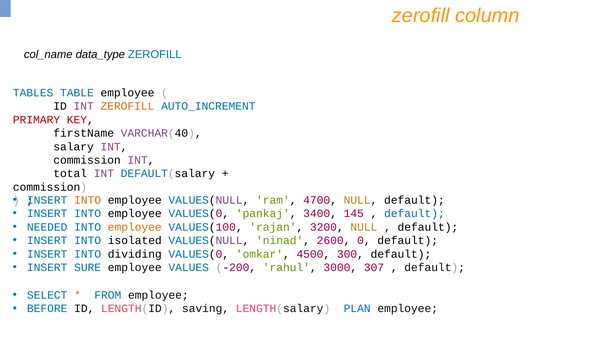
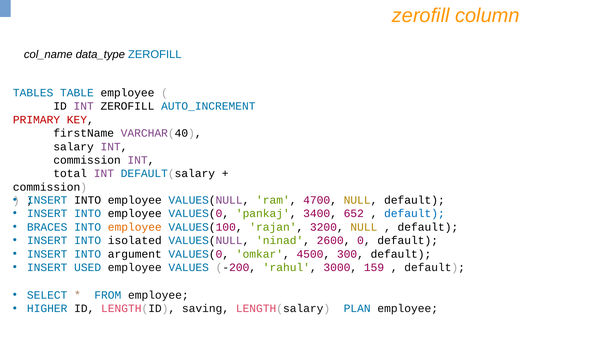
ZEROFILL colour: orange -> black (127, 106)
INTO colour: orange -> black (88, 200)
145: 145 -> 652 (354, 214)
NEEDED: NEEDED -> BRACES (47, 227)
dividing: dividing -> argument (135, 254)
SURE: SURE -> USED (88, 267)
307: 307 -> 159 (374, 267)
BEFORE: BEFORE -> HIGHER (47, 309)
